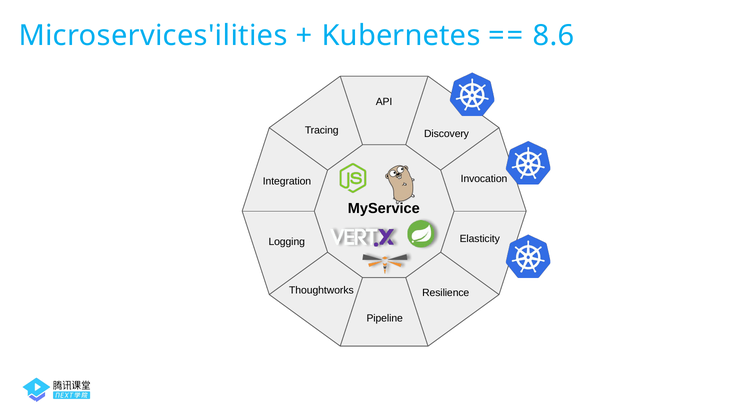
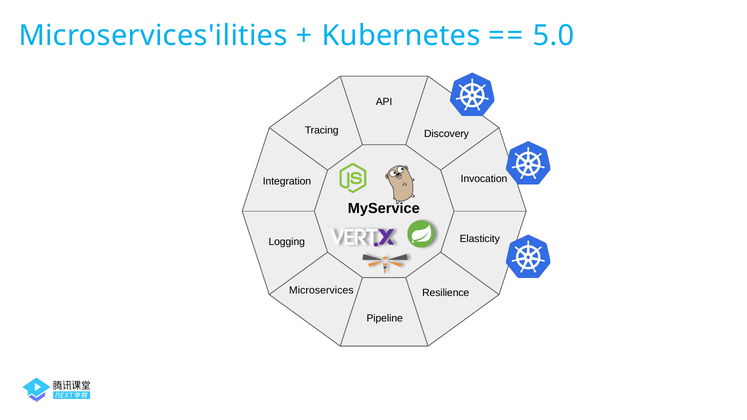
8.6: 8.6 -> 5.0 (554, 36)
Thoughtworks: Thoughtworks -> Microservices (321, 290)
